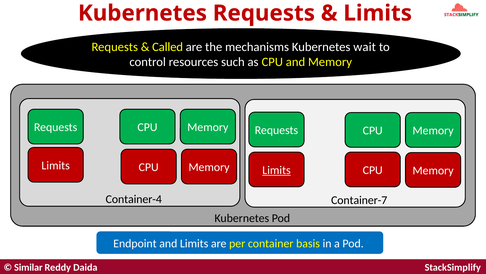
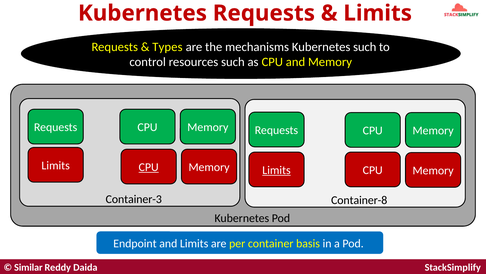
Called: Called -> Types (167, 47)
Kubernetes wait: wait -> such (365, 47)
CPU underline: none -> present (149, 167)
Container-4: Container-4 -> Container-3 (134, 199)
Container-7: Container-7 -> Container-8 (359, 200)
